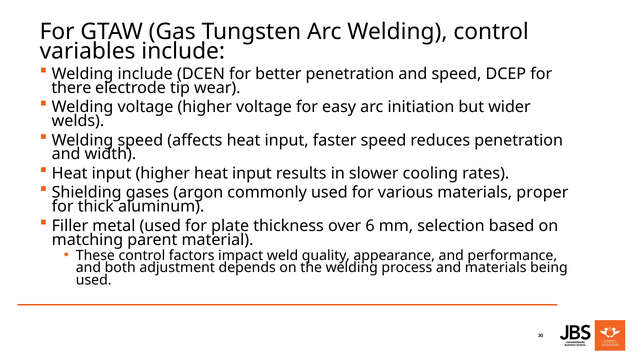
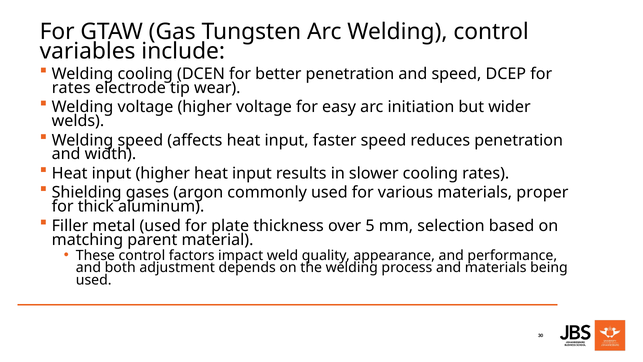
Welding include: include -> cooling (145, 74)
there: there -> rates (71, 88)
6: 6 -> 5 (370, 226)
